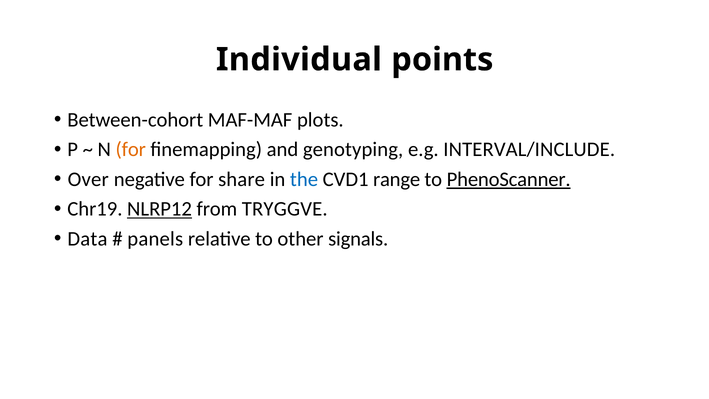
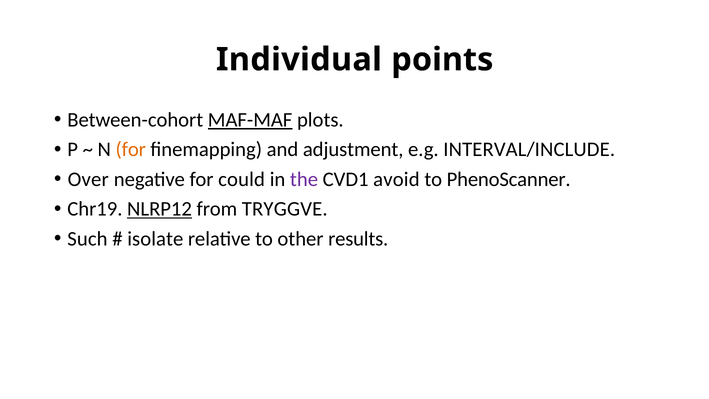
MAF-MAF underline: none -> present (250, 120)
genotyping: genotyping -> adjustment (353, 150)
share: share -> could (242, 179)
the colour: blue -> purple (304, 179)
range: range -> avoid (396, 179)
PhenoScanner underline: present -> none (509, 179)
Data: Data -> Such (87, 239)
panels: panels -> isolate (155, 239)
signals: signals -> results (358, 239)
